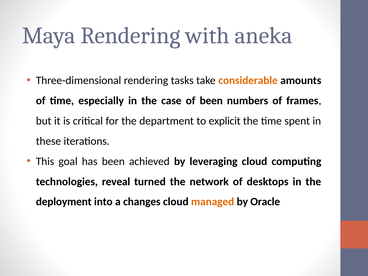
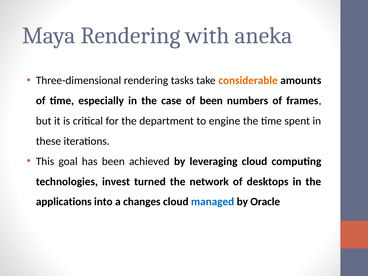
explicit: explicit -> engine (225, 121)
reveal: reveal -> invest (116, 182)
deployment: deployment -> applications (64, 202)
managed colour: orange -> blue (213, 202)
